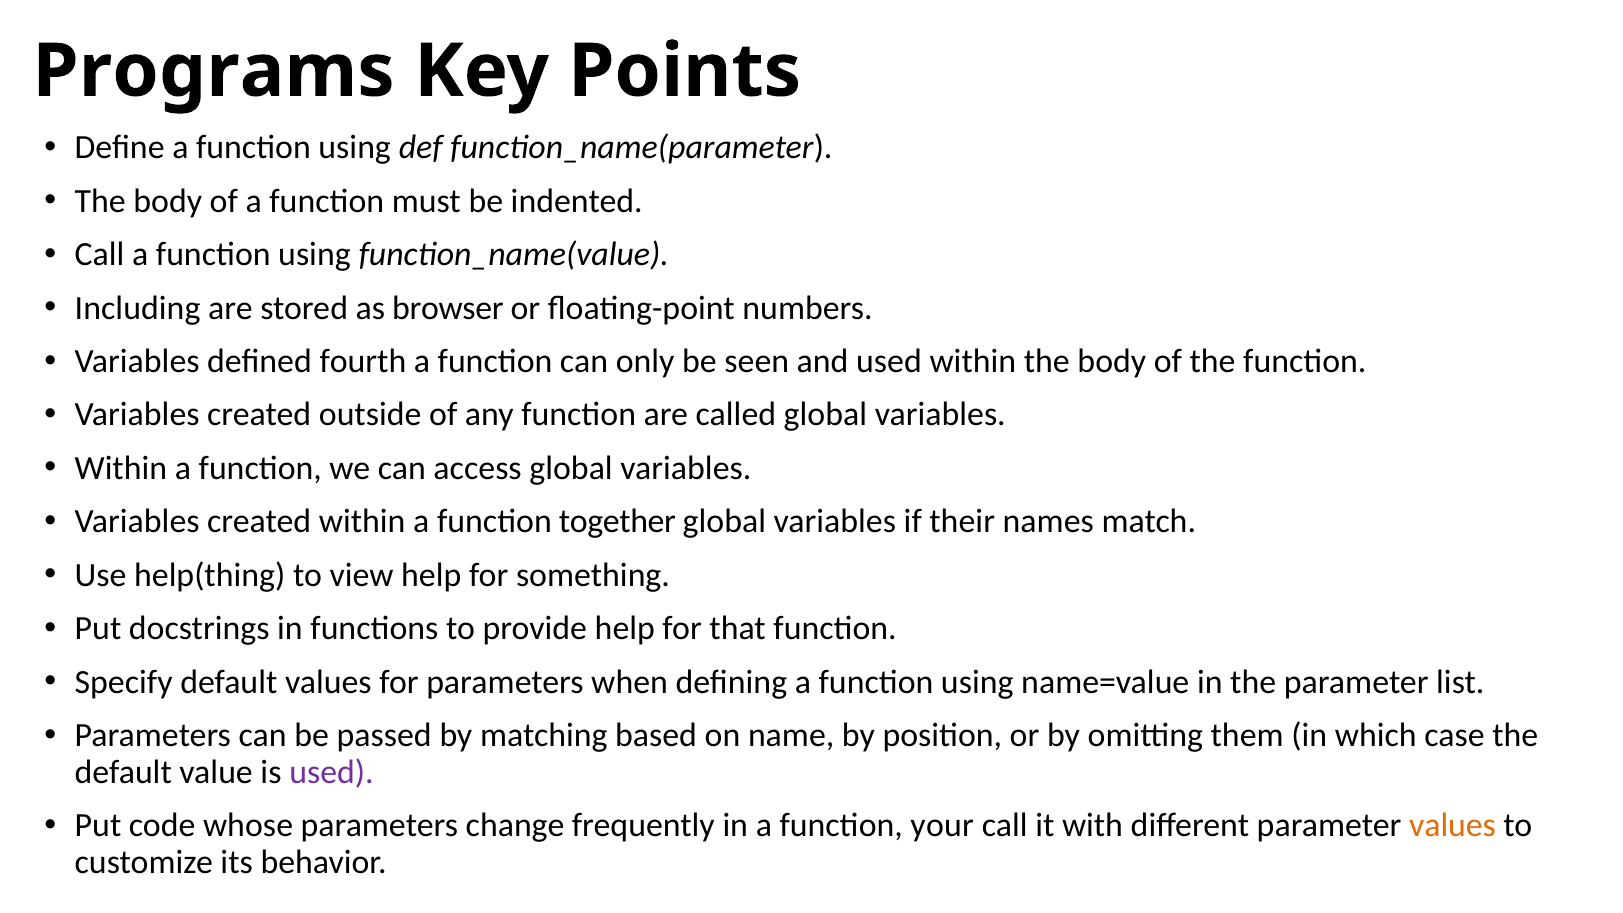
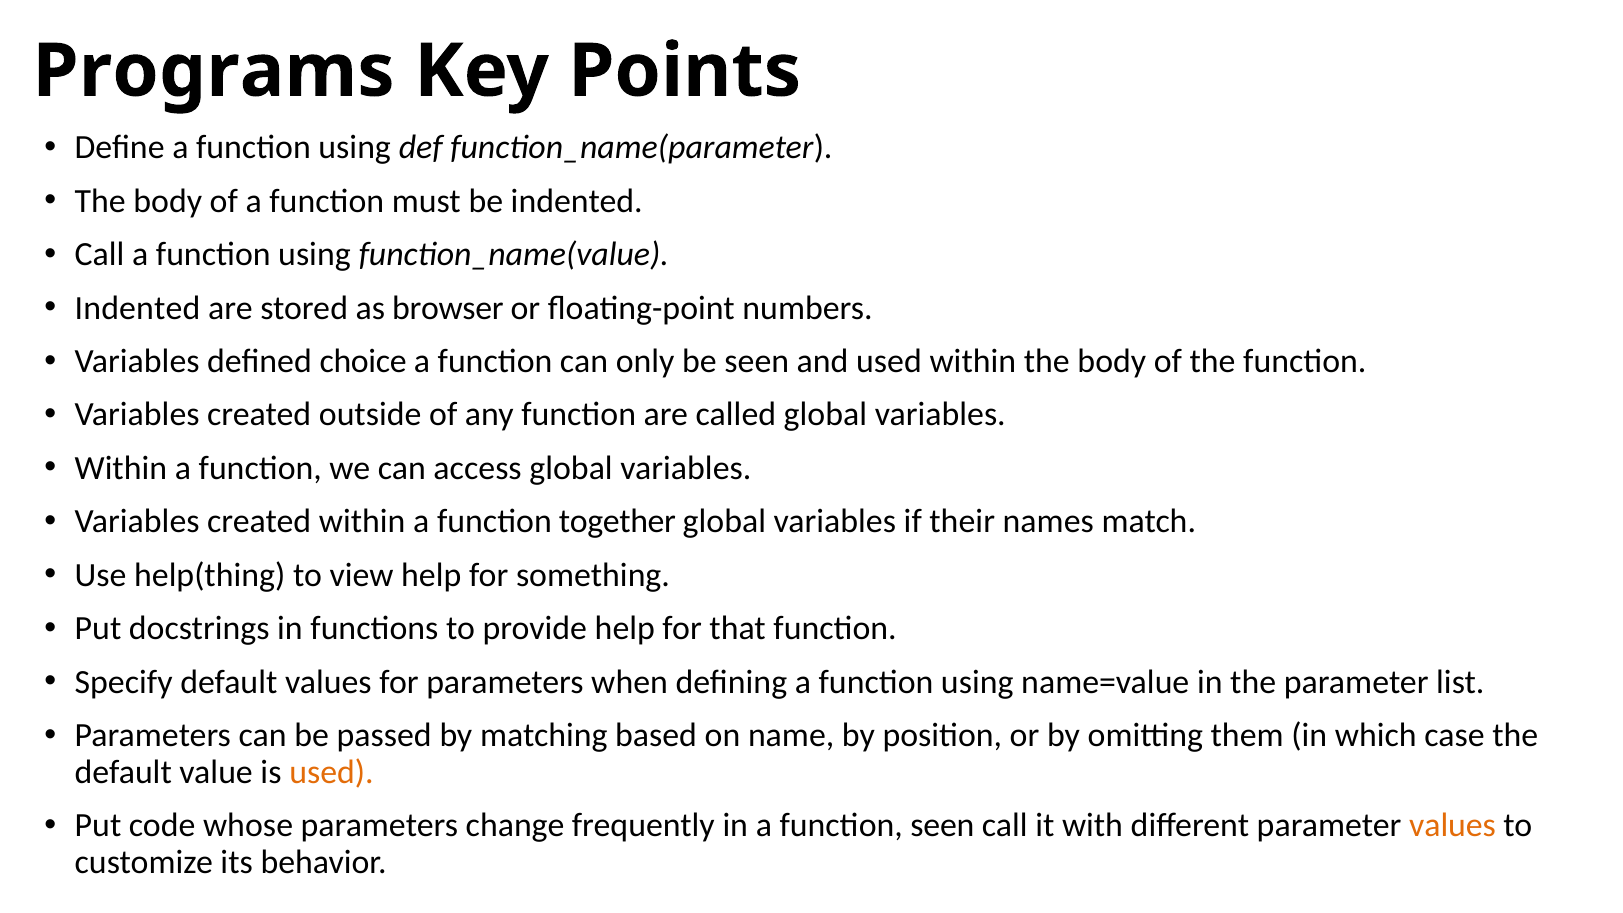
Including: Including -> Indented (138, 308)
fourth: fourth -> choice (363, 361)
used colour: purple -> orange (331, 772)
function your: your -> seen (942, 825)
